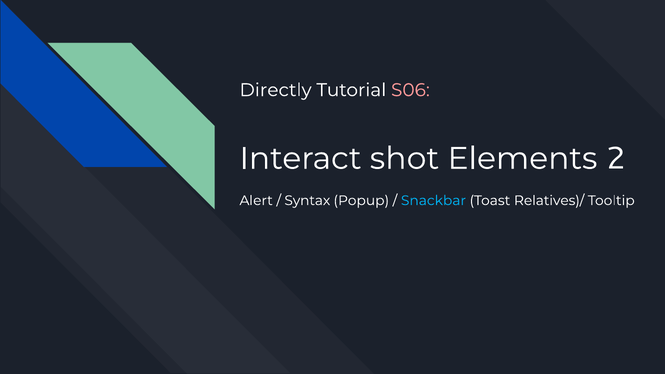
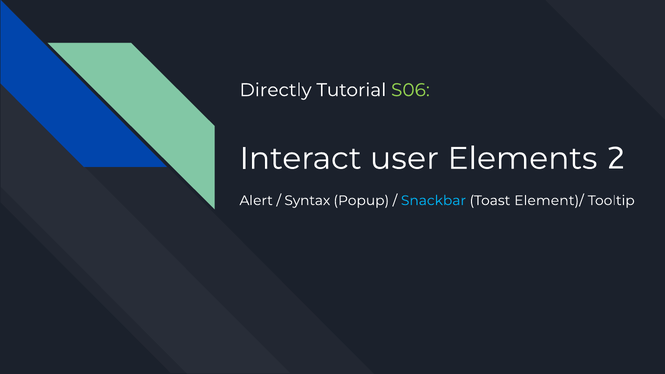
S06 colour: pink -> light green (410, 90)
shot: shot -> user (404, 159)
Relatives)/: Relatives)/ -> Element)/ (549, 201)
